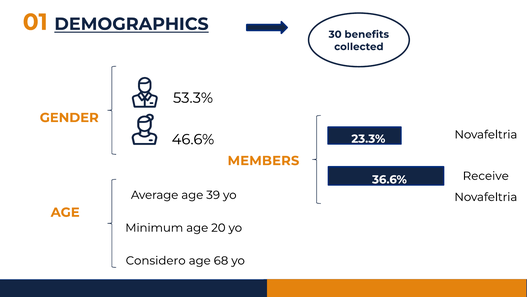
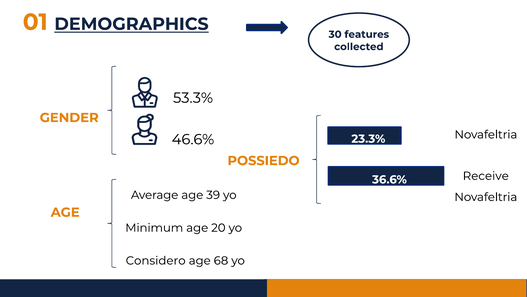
benefits: benefits -> features (367, 34)
MEMBERS: MEMBERS -> POSSIEDO (264, 160)
